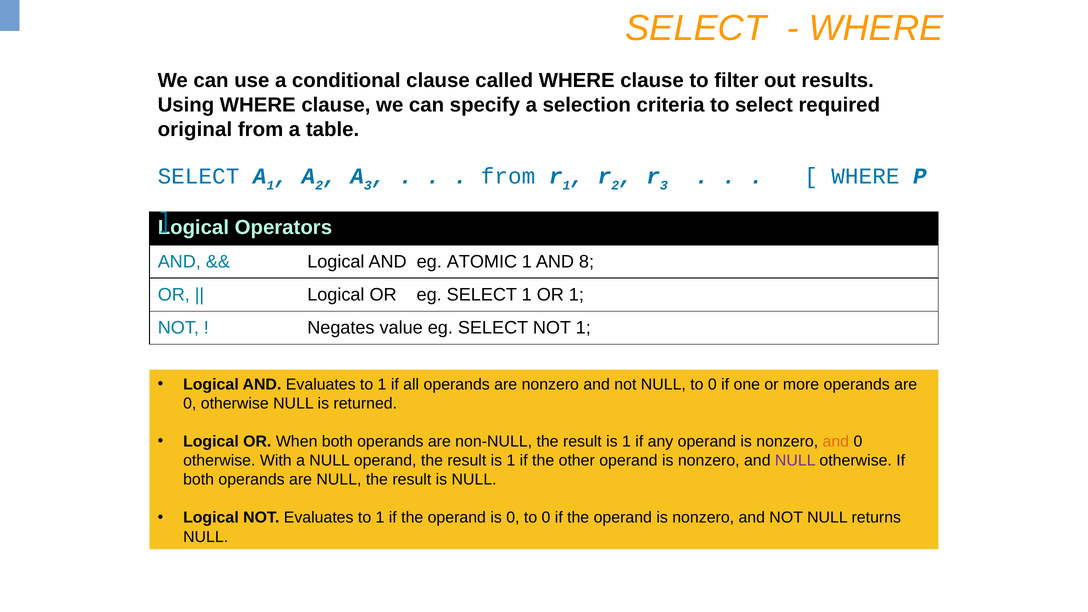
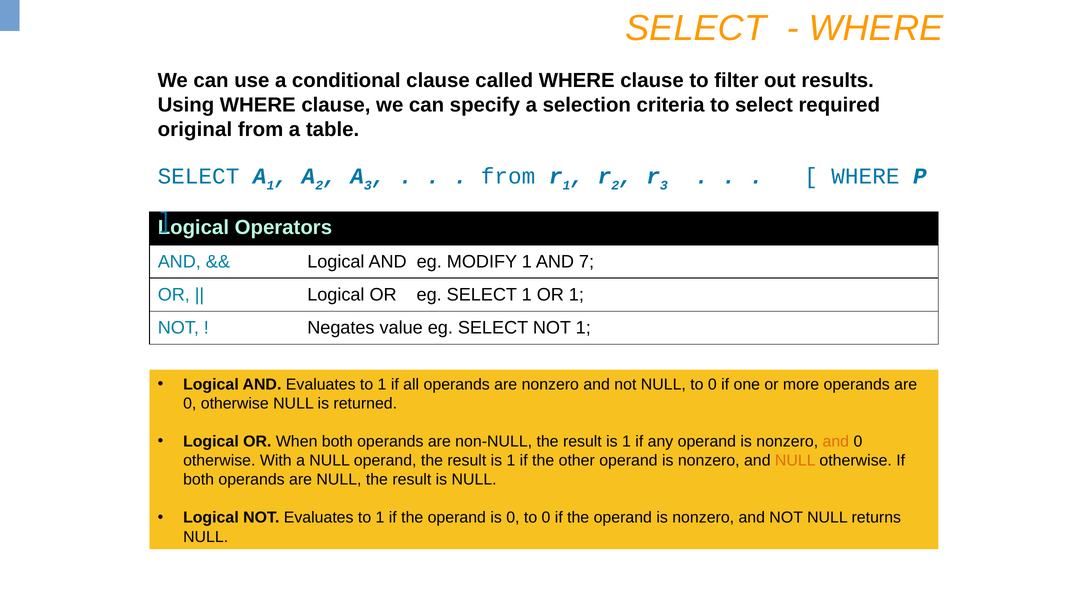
ATOMIC: ATOMIC -> MODIFY (482, 262)
8: 8 -> 7 (587, 262)
NULL colour: purple -> orange (795, 461)
